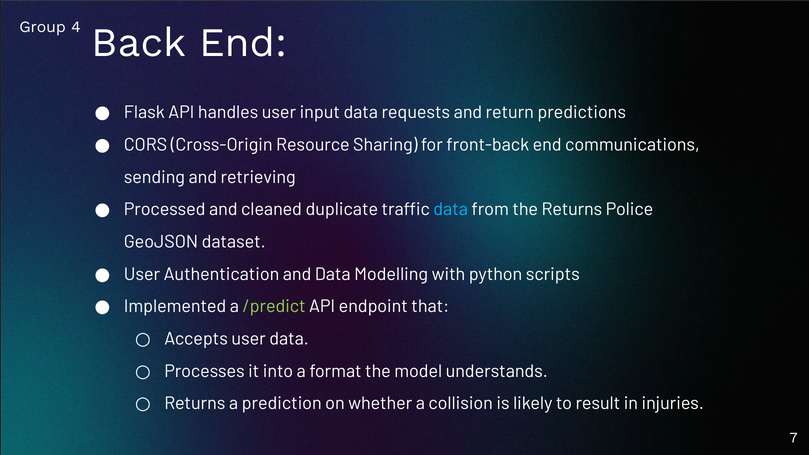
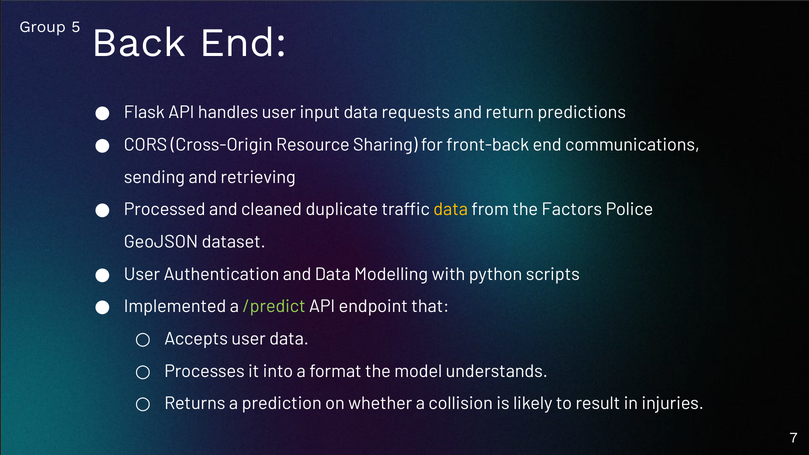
4: 4 -> 5 (76, 27)
data colour: light blue -> yellow (451, 210)
the Returns: Returns -> Factors (572, 210)
